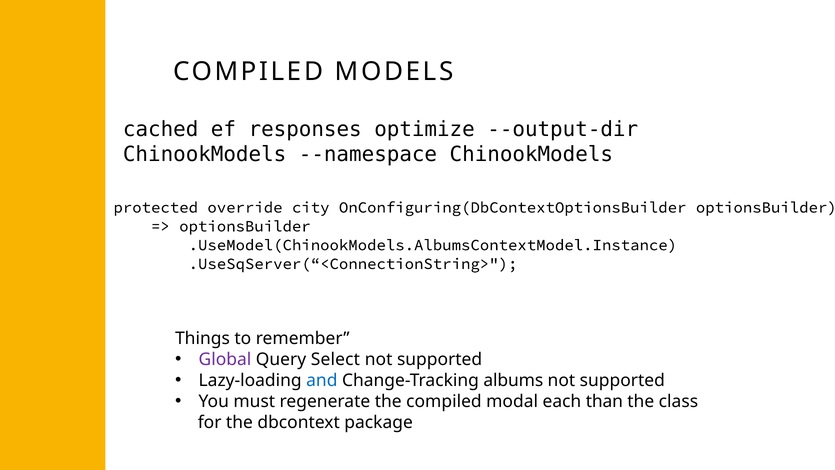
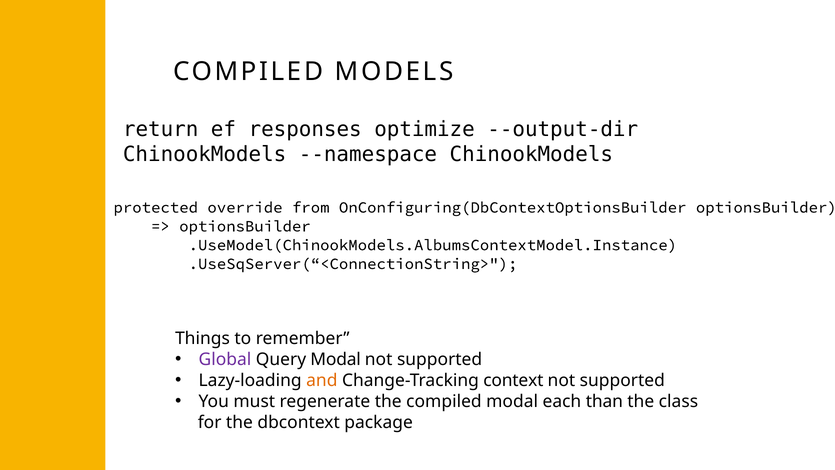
cached: cached -> return (161, 129)
city: city -> from (311, 207)
Query Select: Select -> Modal (336, 359)
and colour: blue -> orange (322, 380)
albums: albums -> context (513, 380)
